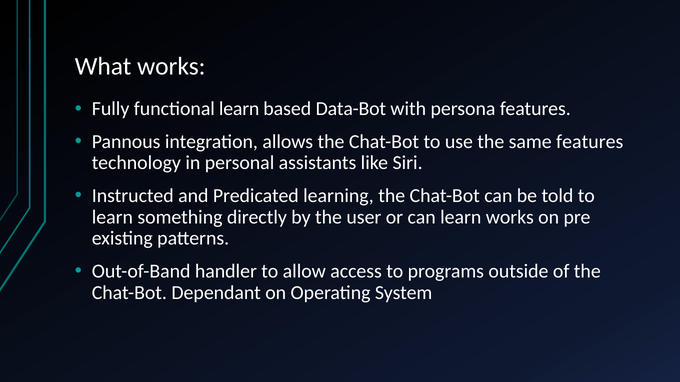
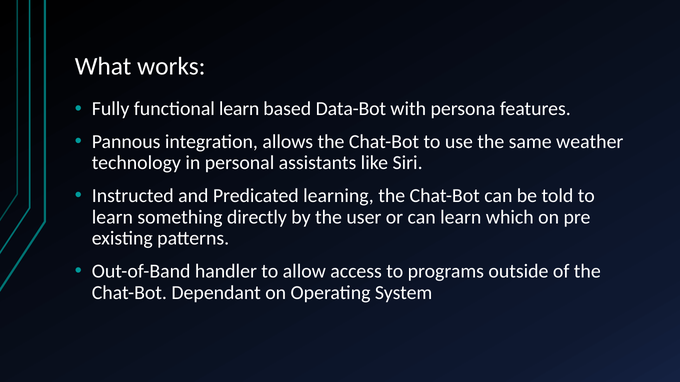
same features: features -> weather (590, 142)
learn works: works -> which (510, 217)
